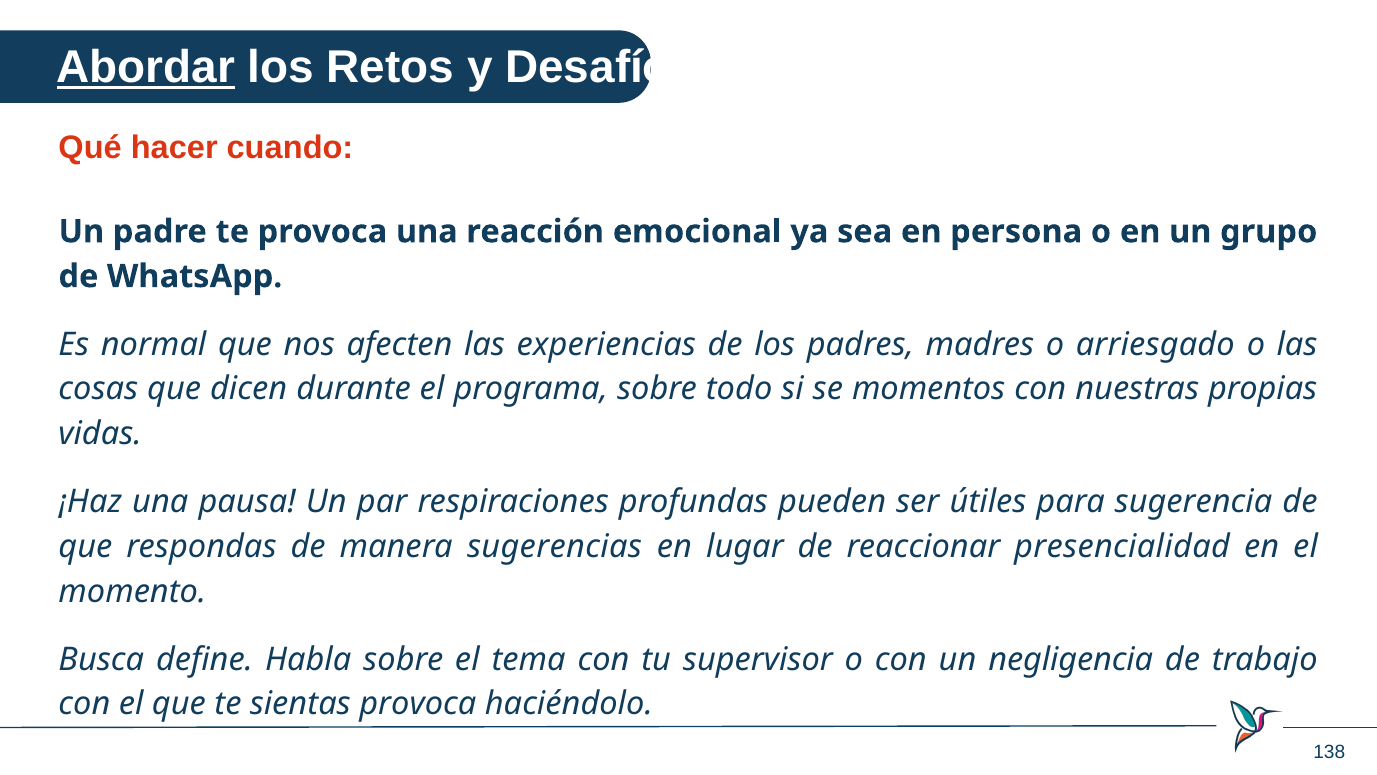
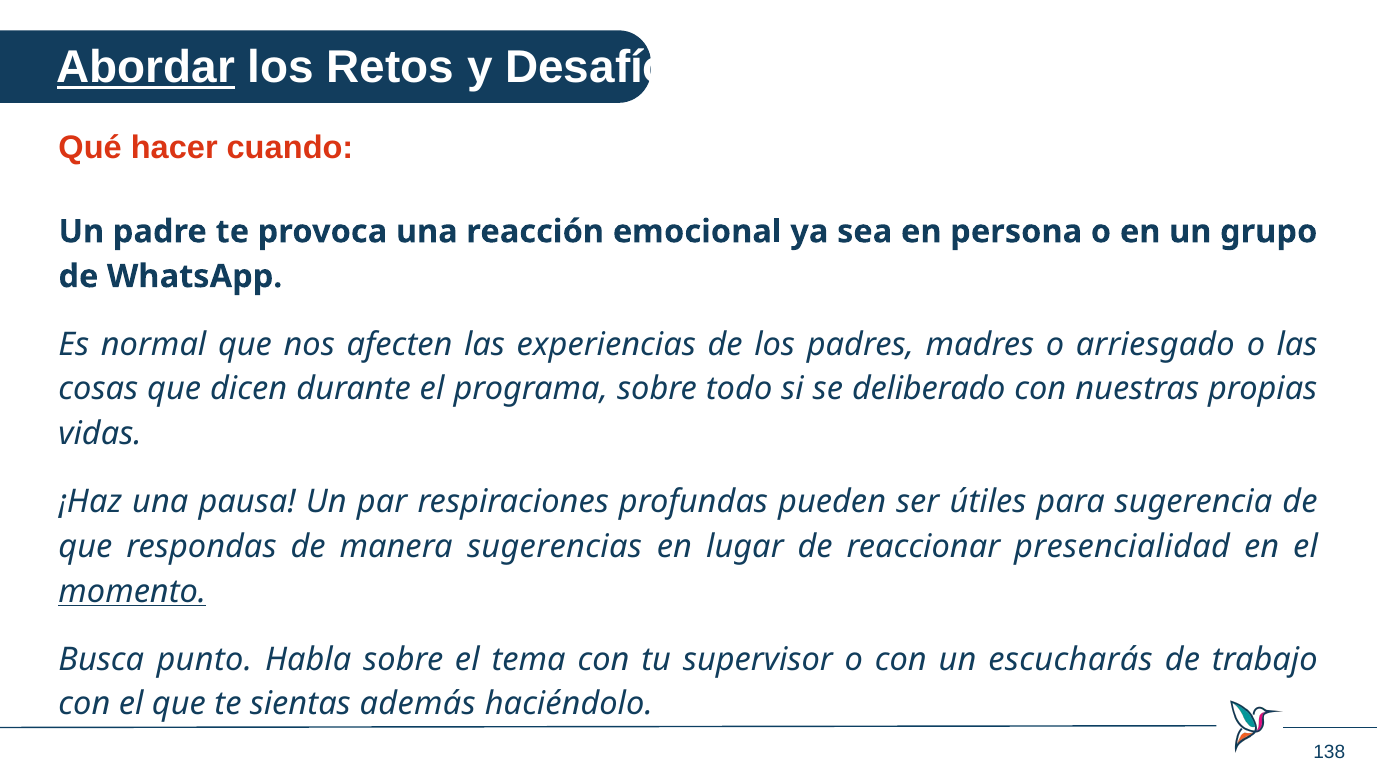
momentos: momentos -> deliberado (929, 389)
momento underline: none -> present (132, 591)
define: define -> punto (204, 659)
negligencia: negligencia -> escucharás (1071, 659)
sientas provoca: provoca -> además (418, 704)
